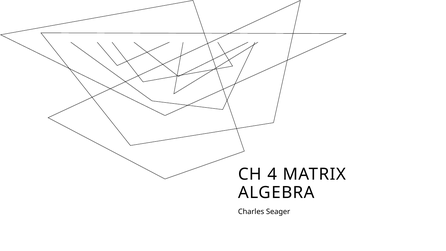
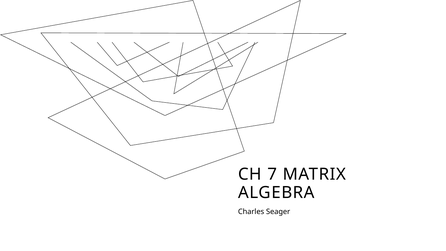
4: 4 -> 7 (272, 174)
